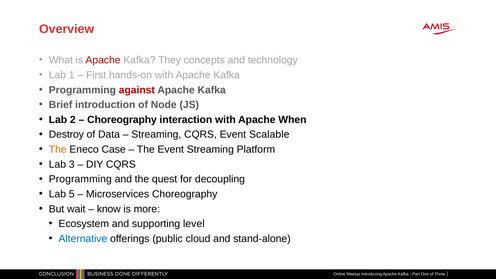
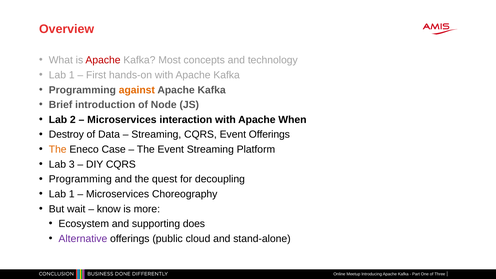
They: They -> Most (170, 60)
against colour: red -> orange (137, 90)
Choreography: Choreography -> Microservices (122, 120)
Event Scalable: Scalable -> Offerings (269, 135)
5: 5 -> 1 (72, 194)
level: level -> does (194, 224)
Alternative colour: blue -> purple (83, 239)
